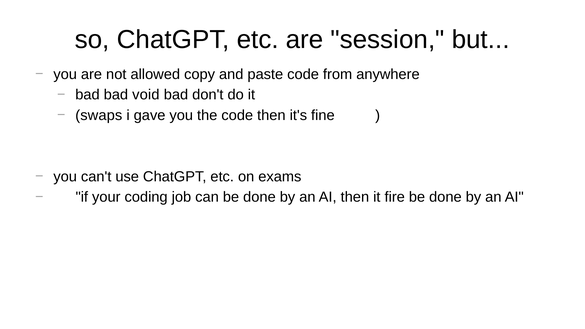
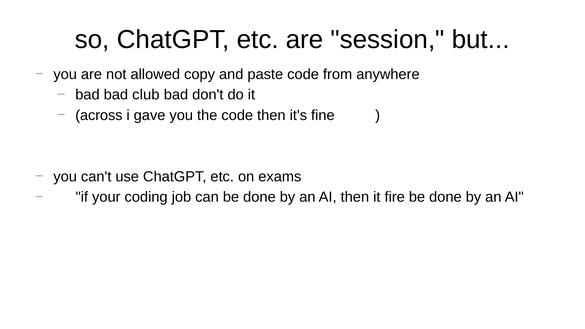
void: void -> club (146, 95)
swaps: swaps -> across (99, 115)
